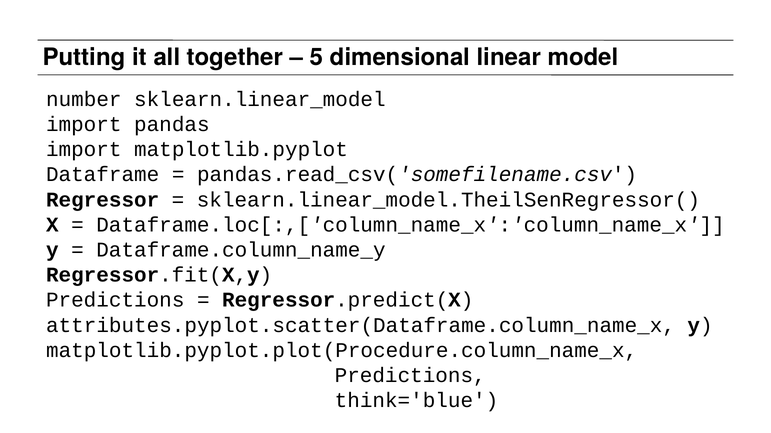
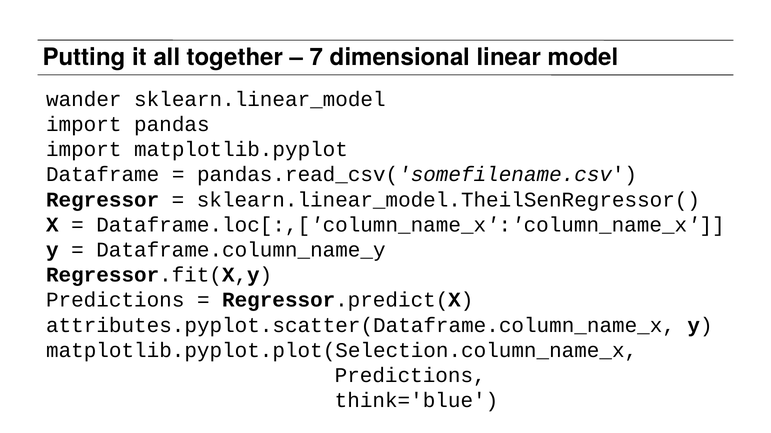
5: 5 -> 7 (316, 57)
number: number -> wander (84, 99)
matplotlib.pyplot.plot(Procedure.column_name_x: matplotlib.pyplot.plot(Procedure.column_name_x -> matplotlib.pyplot.plot(Selection.column_name_x (342, 350)
